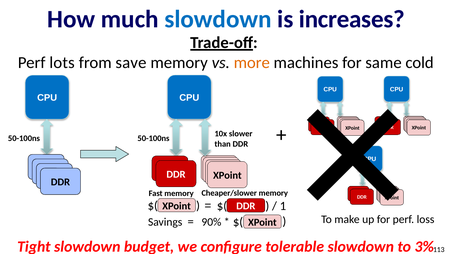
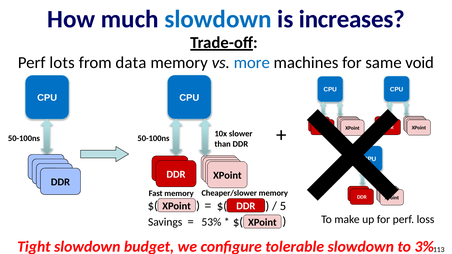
save: save -> data (131, 63)
more colour: orange -> blue (252, 63)
cold: cold -> void (420, 63)
1: 1 -> 5 (283, 206)
90%: 90% -> 53% (211, 222)
